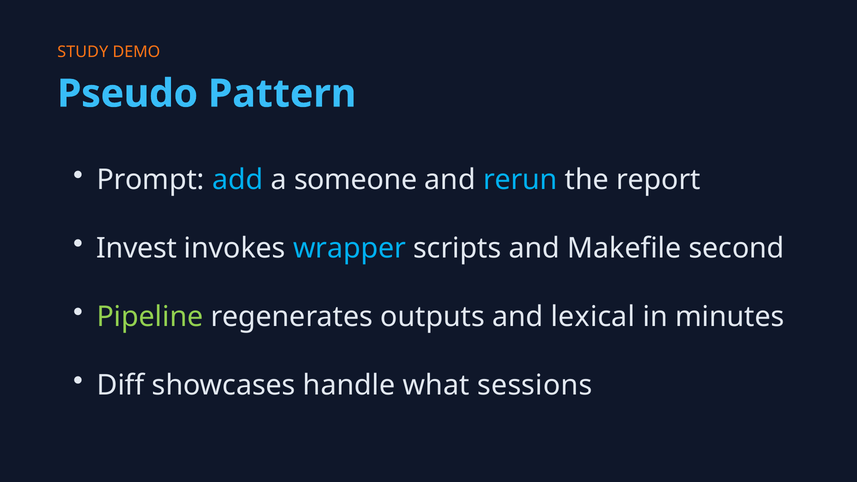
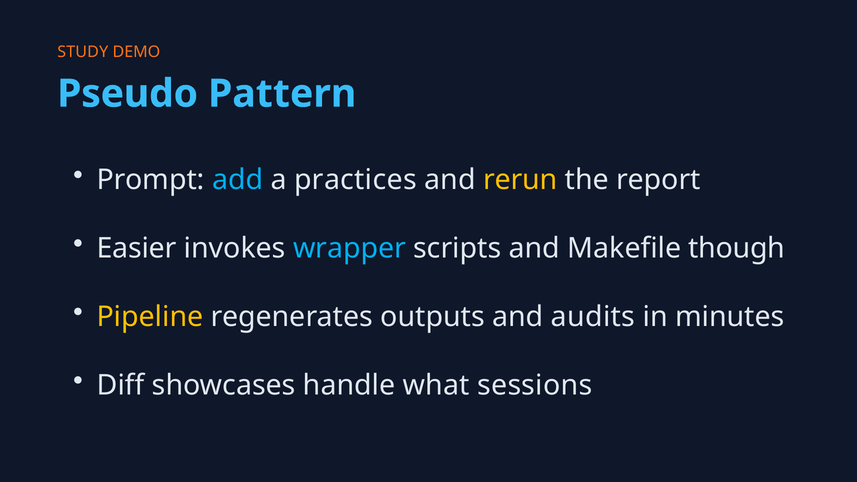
someone: someone -> practices (355, 180)
rerun colour: light blue -> yellow (520, 180)
Invest: Invest -> Easier (137, 248)
second: second -> though (737, 248)
Pipeline colour: light green -> yellow (150, 317)
lexical: lexical -> audits (593, 317)
